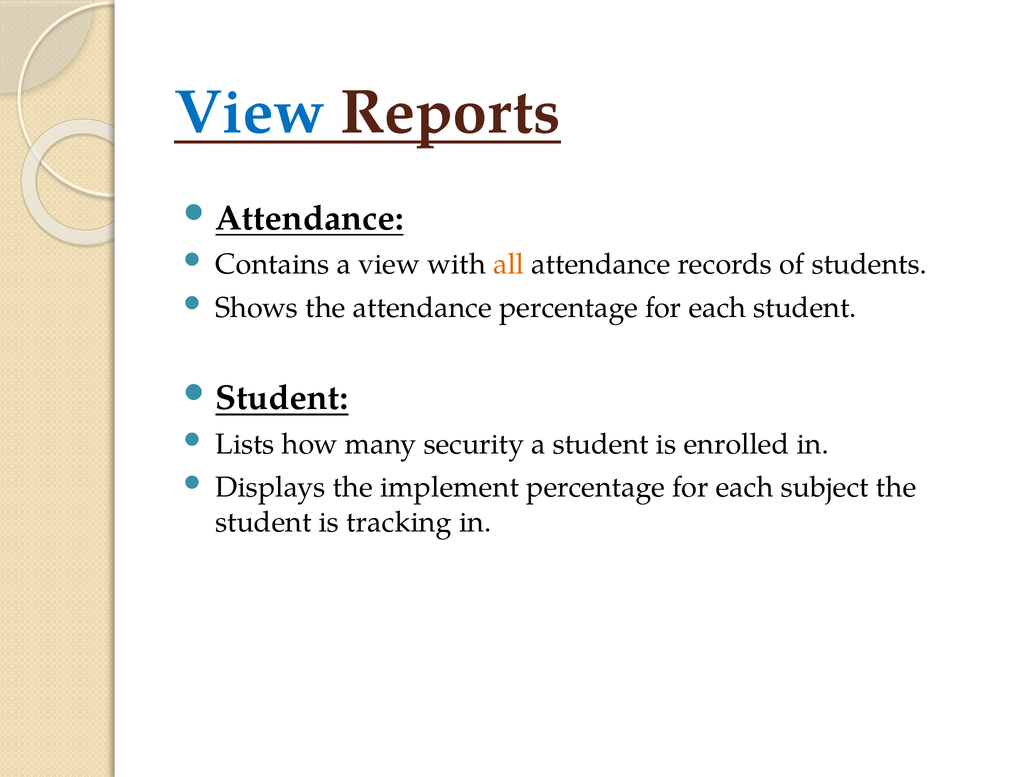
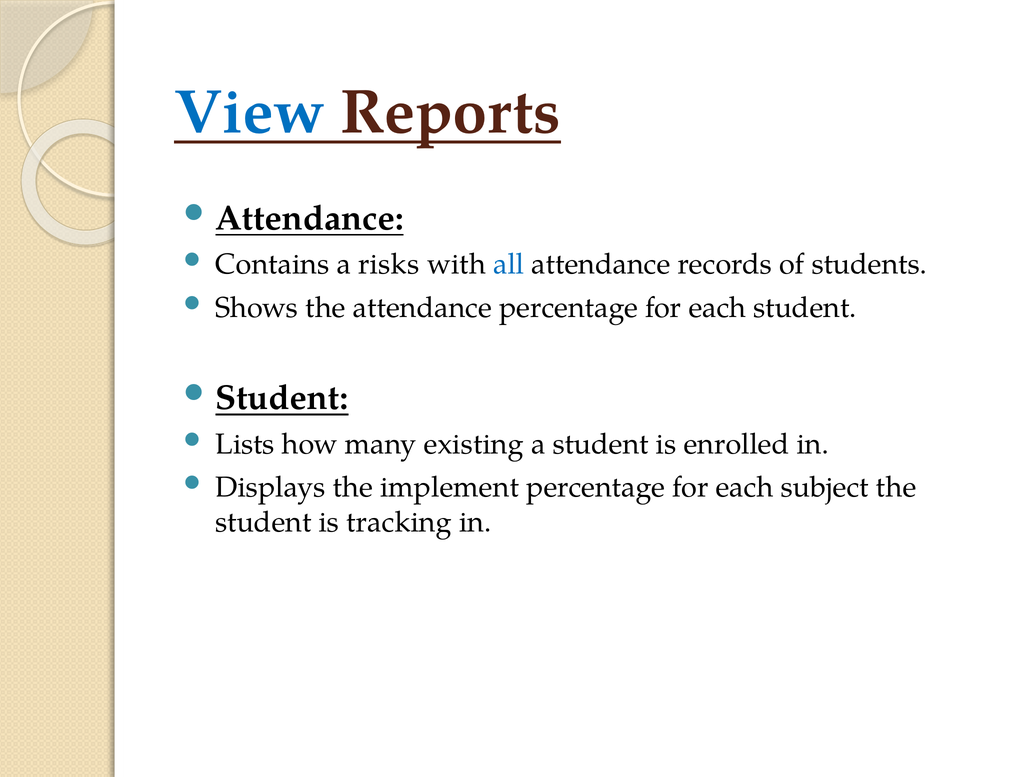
a view: view -> risks (389, 264)
all colour: orange -> blue (509, 264)
security: security -> existing (474, 444)
